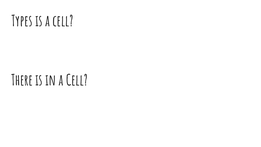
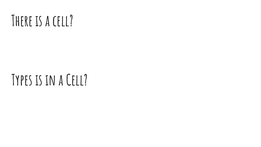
Types: Types -> There (22, 21)
There: There -> Types (22, 80)
